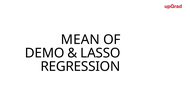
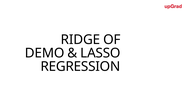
MEAN: MEAN -> RIDGE (80, 40)
